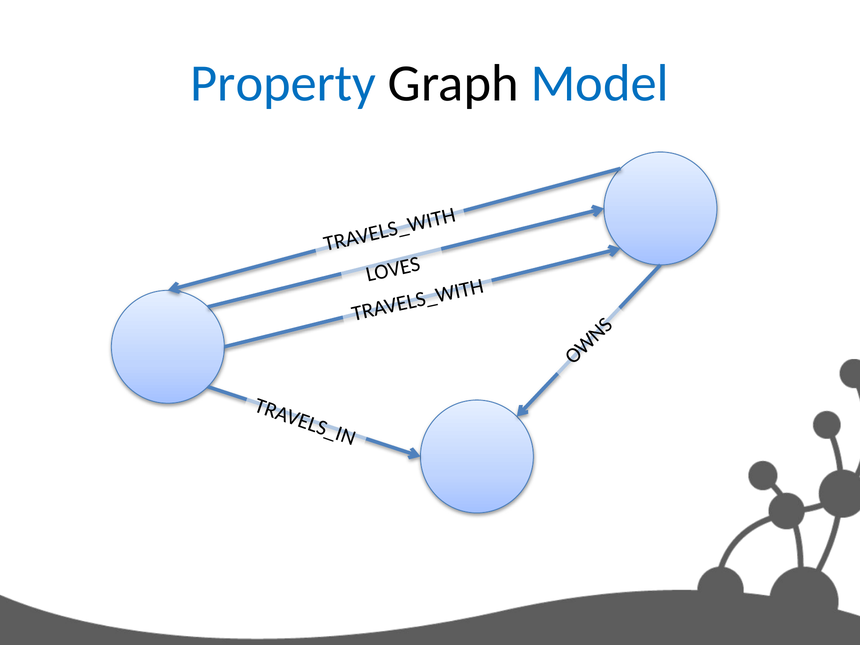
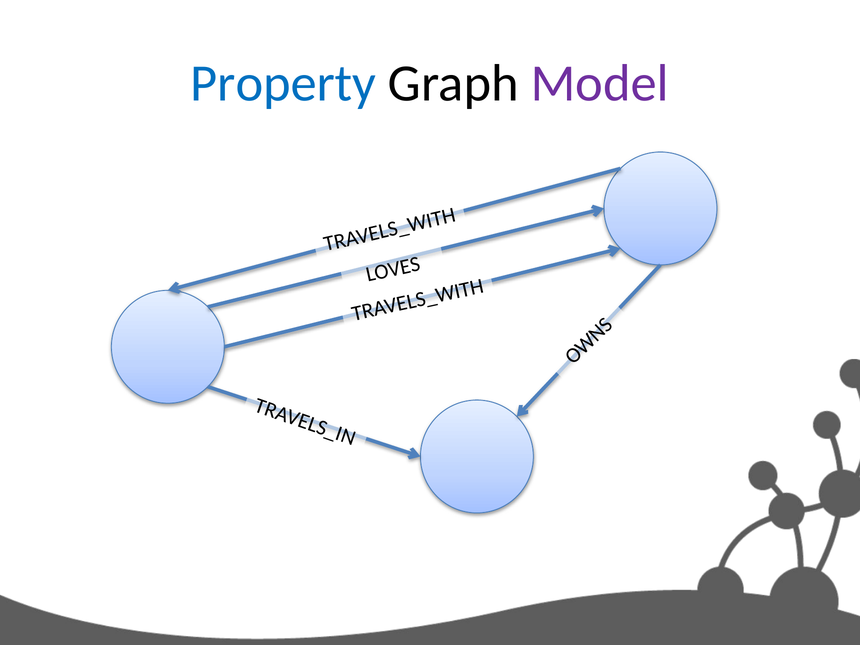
Model colour: blue -> purple (600, 83)
